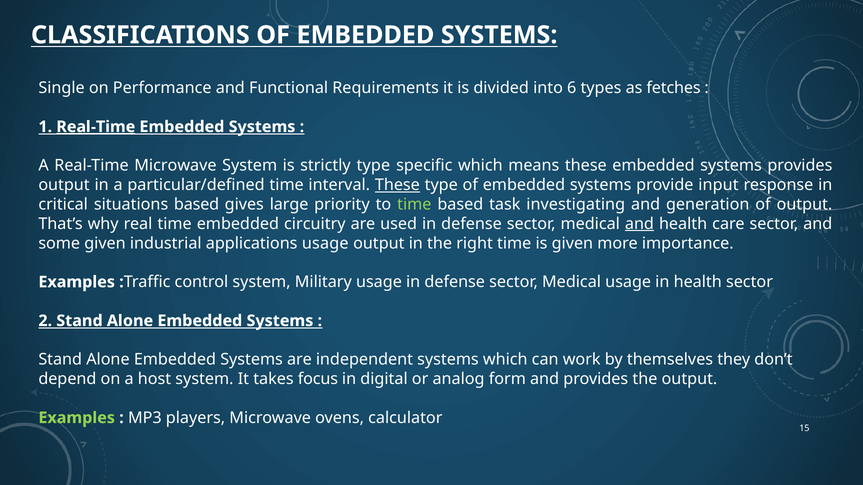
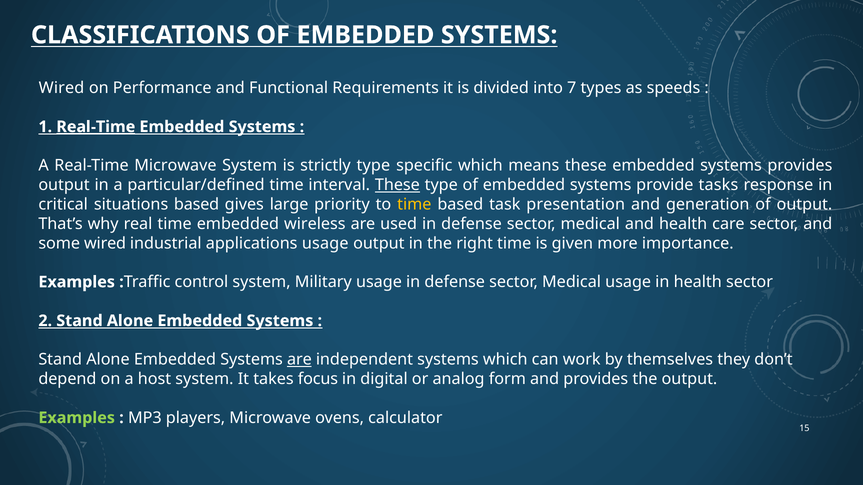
Single: Single -> Wired (61, 88)
6: 6 -> 7 (572, 88)
fetches: fetches -> speeds (673, 88)
input: input -> tasks (718, 185)
time colour: light green -> yellow (414, 205)
investigating: investigating -> presentation (576, 205)
circuitry: circuitry -> wireless (315, 224)
and underline: present -> none (639, 224)
some given: given -> wired (105, 243)
are underline: none -> present (299, 360)
